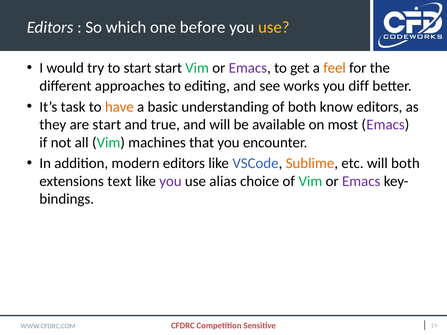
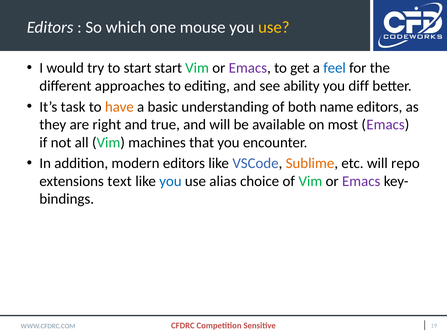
before: before -> mouse (203, 27)
feel colour: orange -> blue (335, 68)
works: works -> ability (302, 86)
know: know -> name (337, 107)
are start: start -> right (107, 125)
will both: both -> repo (405, 163)
you colour: purple -> blue (170, 181)
